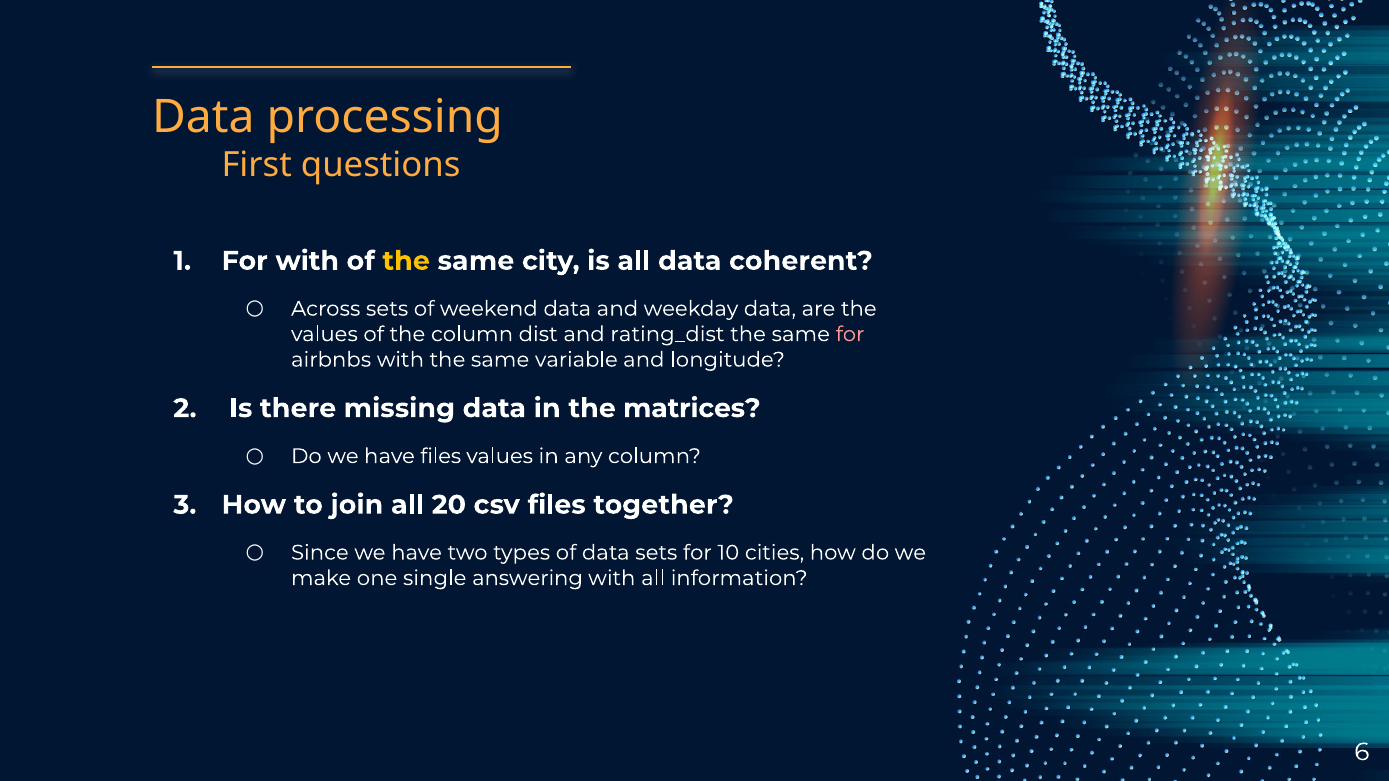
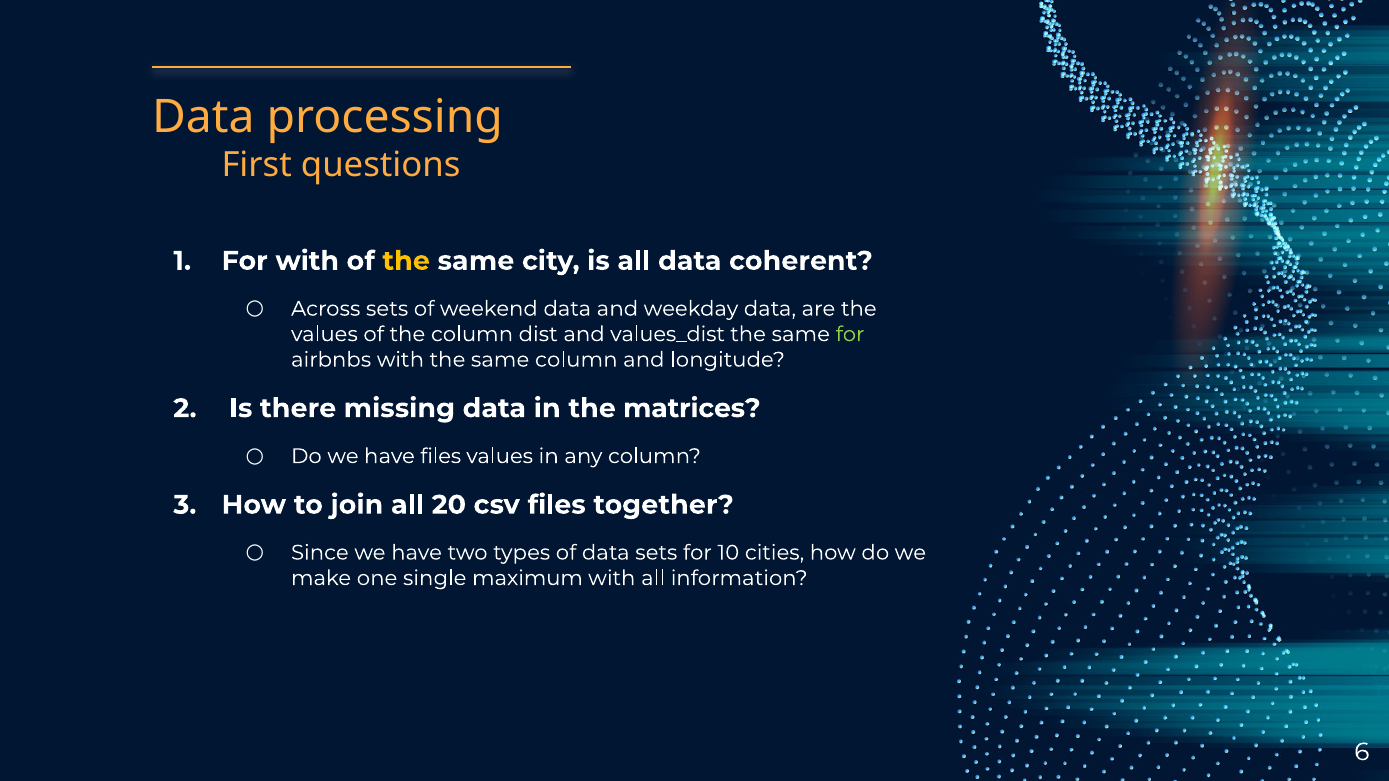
rating_dist: rating_dist -> values_dist (668, 334)
for colour: pink -> light green (850, 334)
same variable: variable -> column (576, 360)
answering: answering -> maximum (527, 578)
